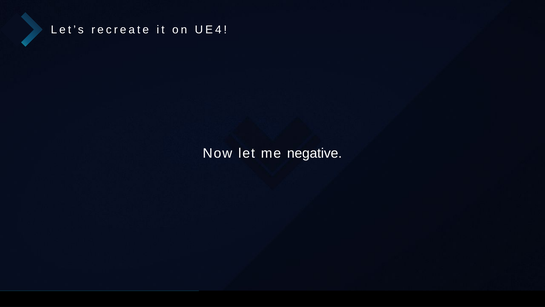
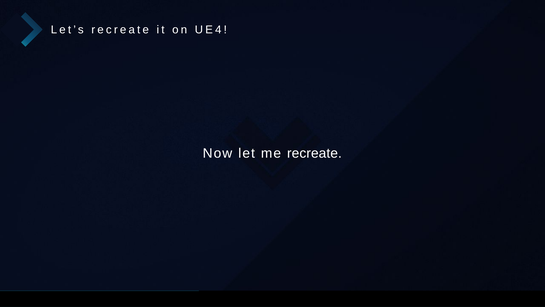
me negative: negative -> recreate (314, 153)
